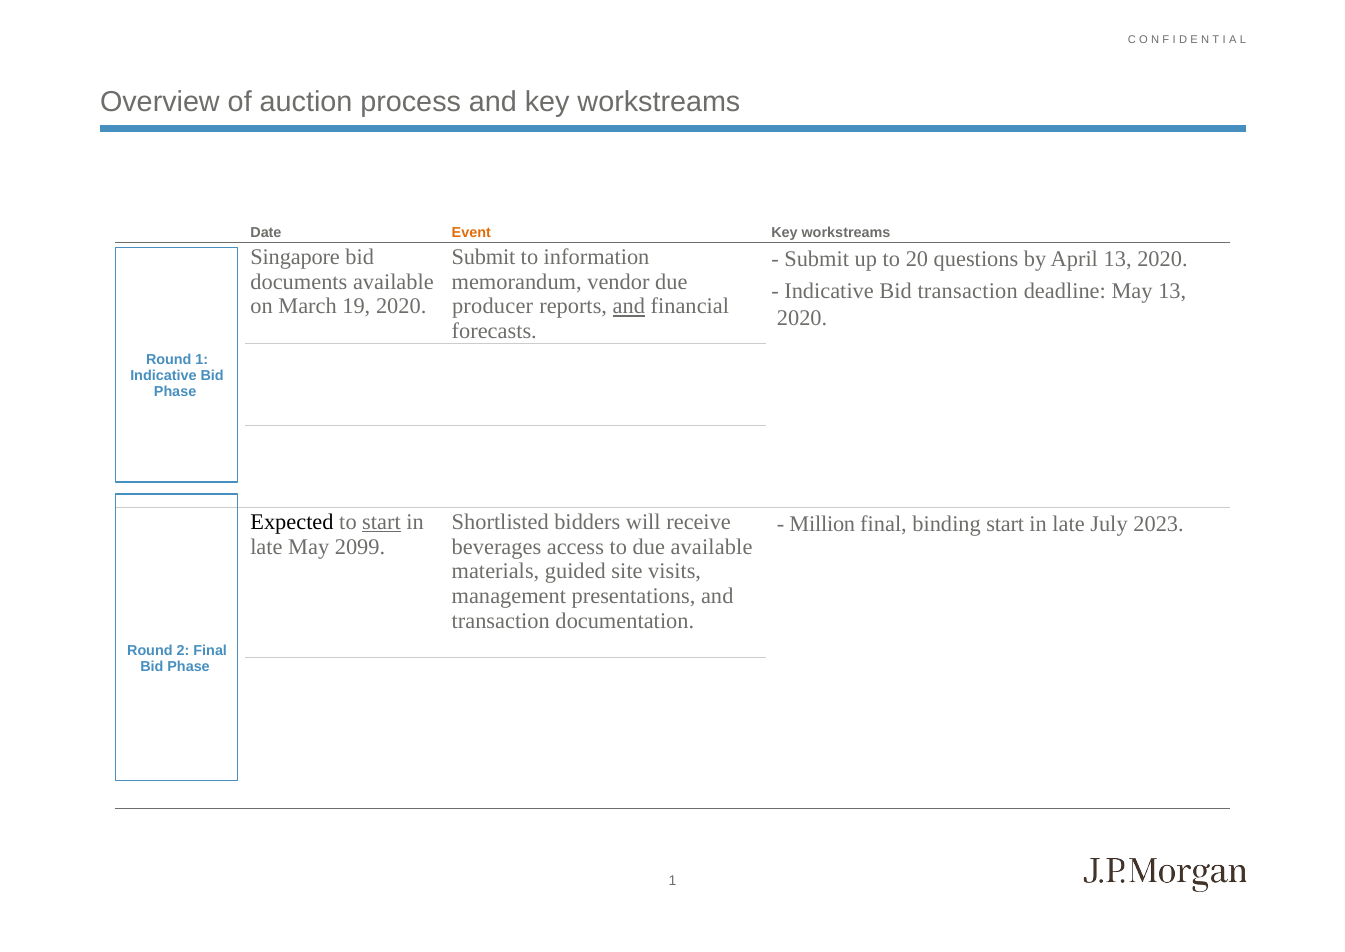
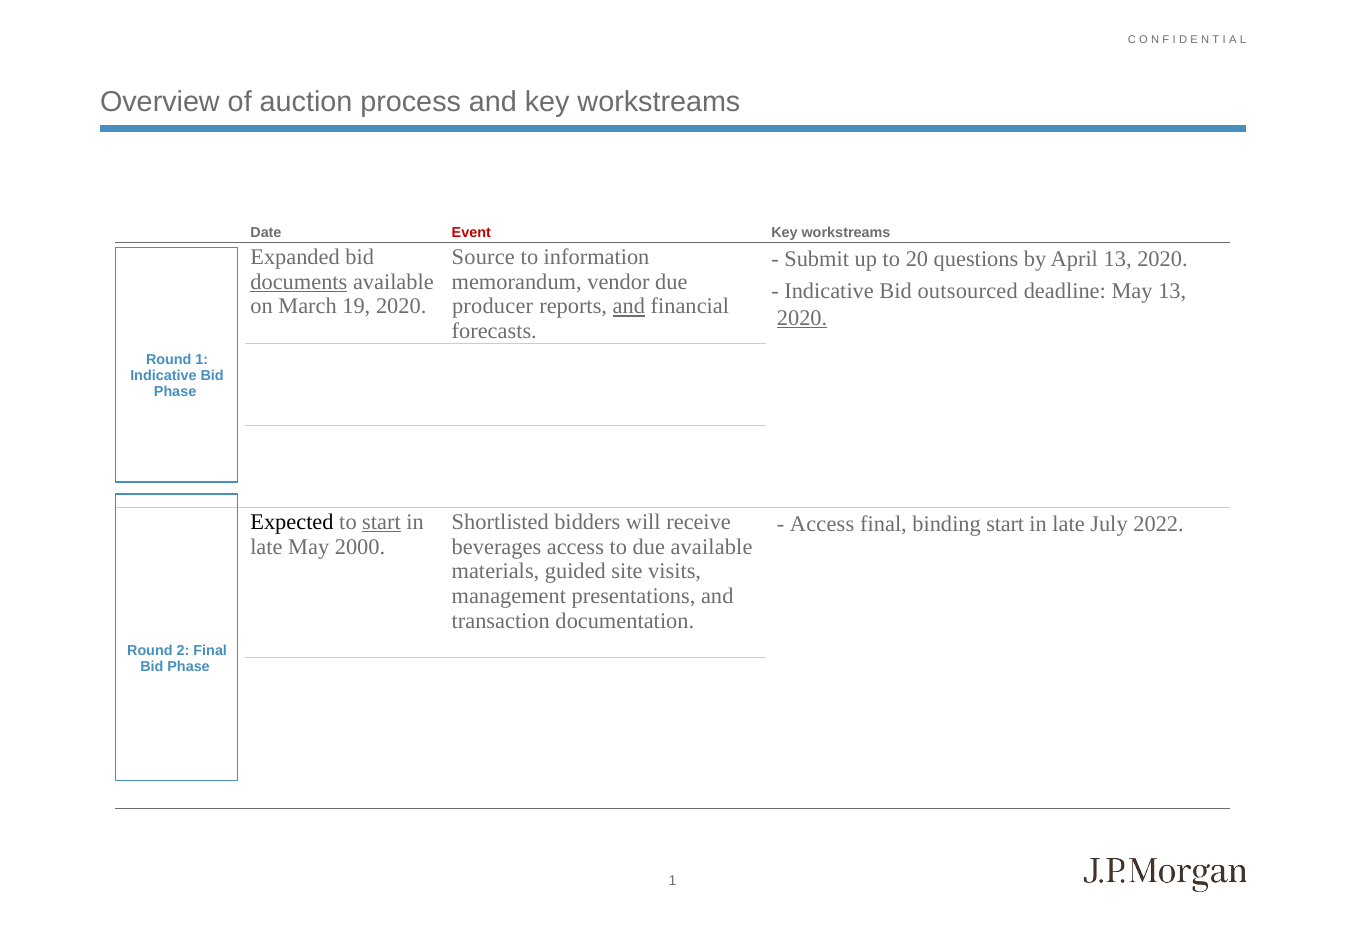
Event colour: orange -> red (471, 233)
Singapore: Singapore -> Expanded (295, 257)
Submit: Submit -> Source (483, 257)
documents underline: none -> present (299, 282)
Bid transaction: transaction -> outsourced (968, 291)
2020 underline: none -> present (802, 318)
Million: Million -> Access (822, 524)
2023: 2023 -> 2022 (1159, 524)
2099: 2099 -> 2000 (360, 547)
